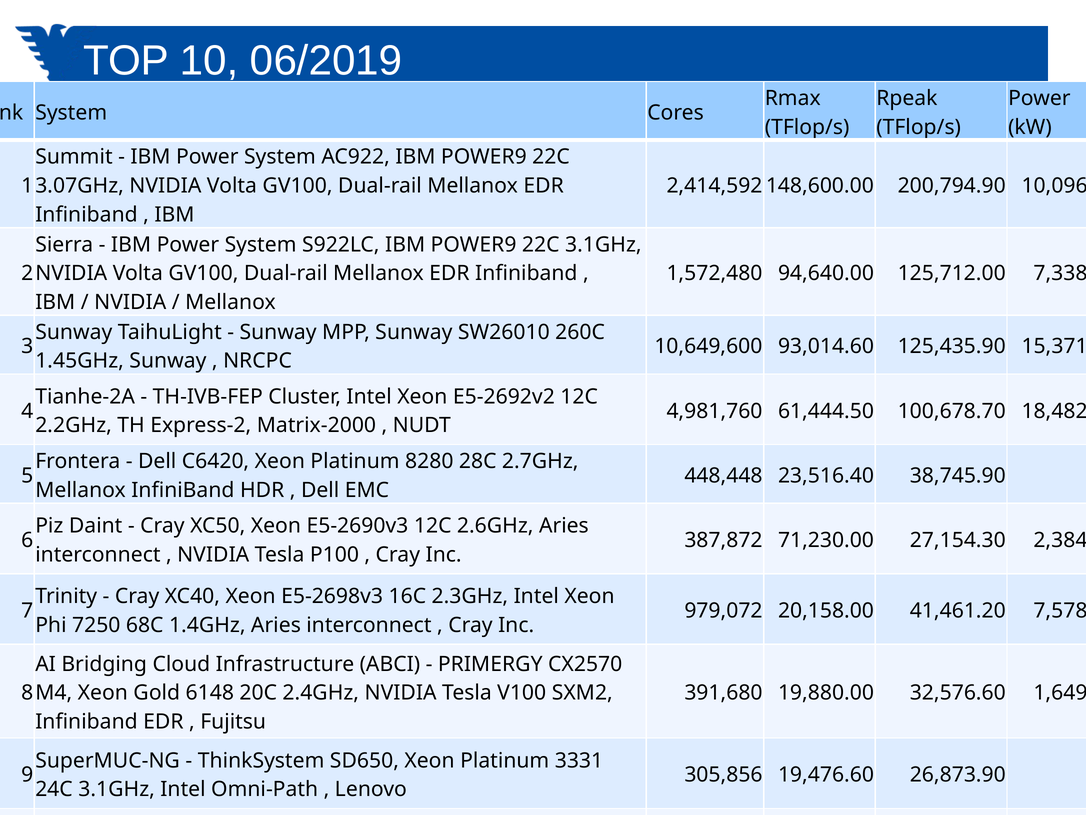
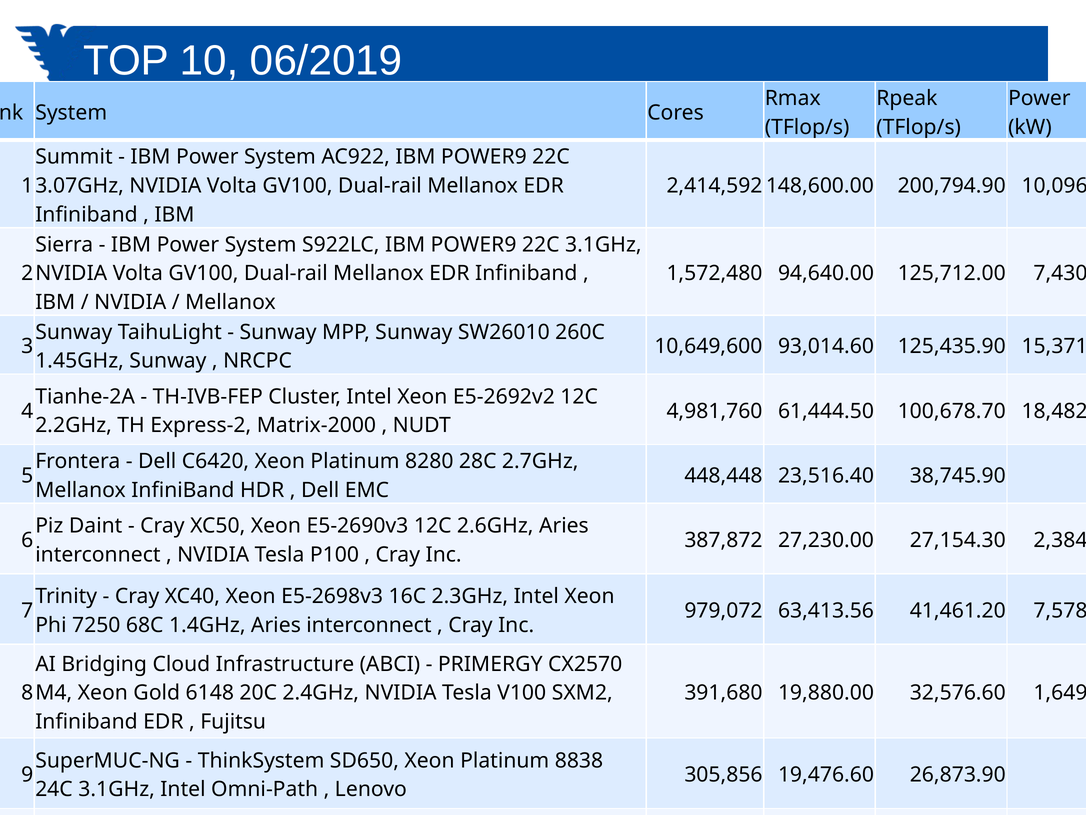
7,338: 7,338 -> 7,430 (1060, 273)
71,230.00: 71,230.00 -> 27,230.00 (826, 540)
20,158.00: 20,158.00 -> 63,413.56 (826, 610)
3331: 3331 -> 8838 (579, 760)
